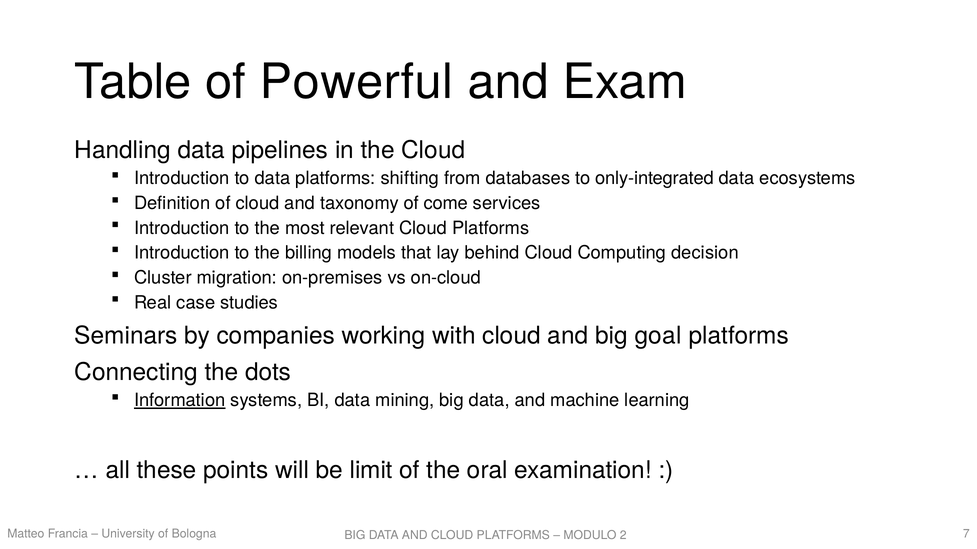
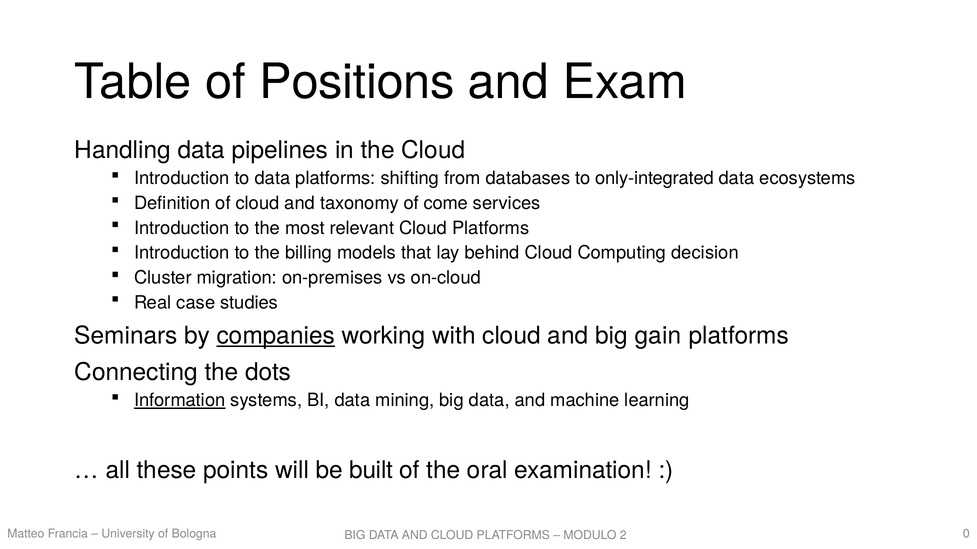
Powerful: Powerful -> Positions (357, 82)
companies underline: none -> present (276, 336)
goal: goal -> gain (658, 336)
limit: limit -> built (371, 471)
7: 7 -> 0 (966, 534)
